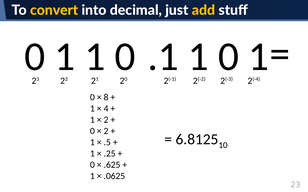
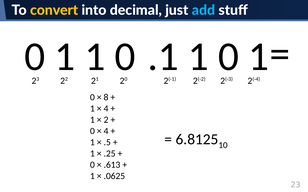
add colour: yellow -> light blue (204, 10)
2: 2 -> 4 (106, 131)
.625: .625 -> .613 (112, 165)
